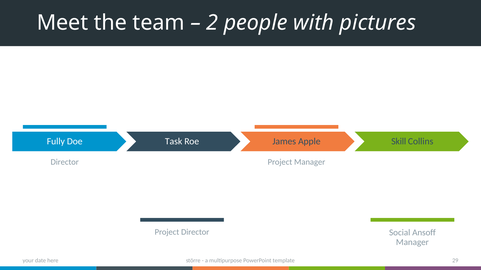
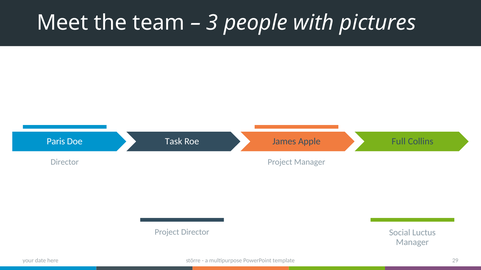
2: 2 -> 3 (212, 23)
Fully: Fully -> Paris (56, 142)
Skill: Skill -> Full (399, 142)
Ansoff: Ansoff -> Luctus (424, 233)
